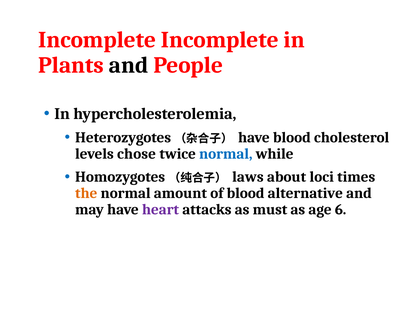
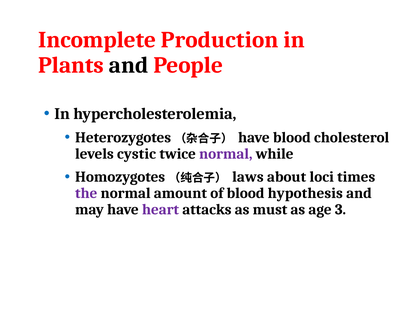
Incomplete Incomplete: Incomplete -> Production (220, 40)
chose: chose -> cystic (137, 154)
normal colour: blue -> purple (226, 154)
the colour: orange -> purple (86, 193)
alternative: alternative -> hypothesis (305, 193)
6: 6 -> 3 (340, 209)
